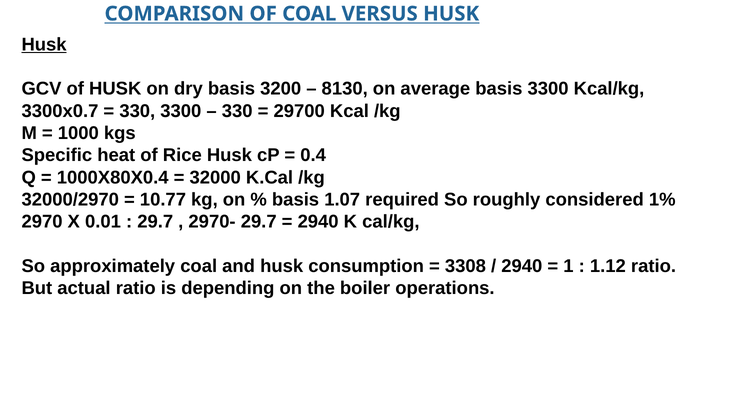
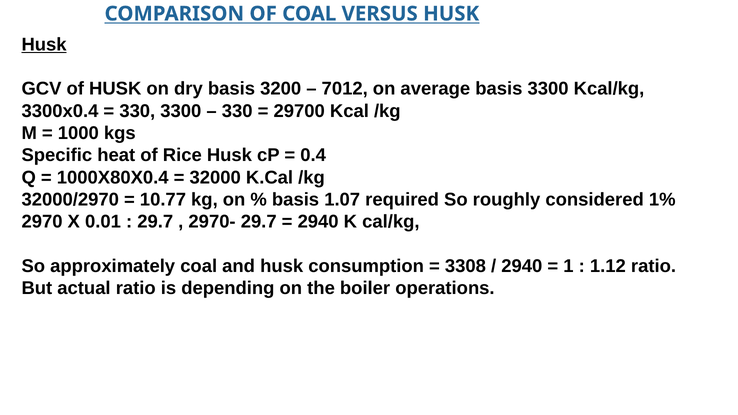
8130: 8130 -> 7012 (345, 89)
3300x0.7: 3300x0.7 -> 3300x0.4 (60, 111)
